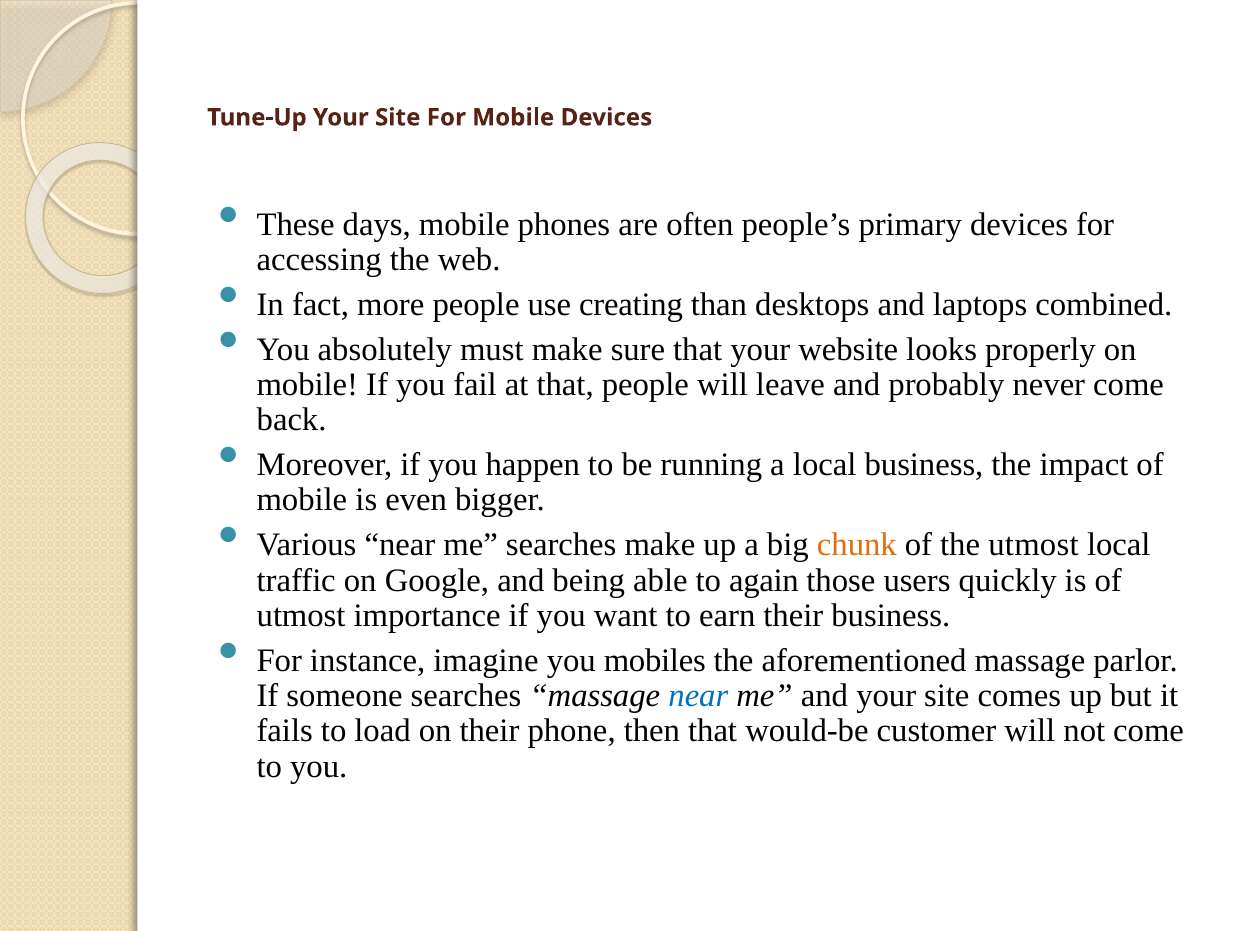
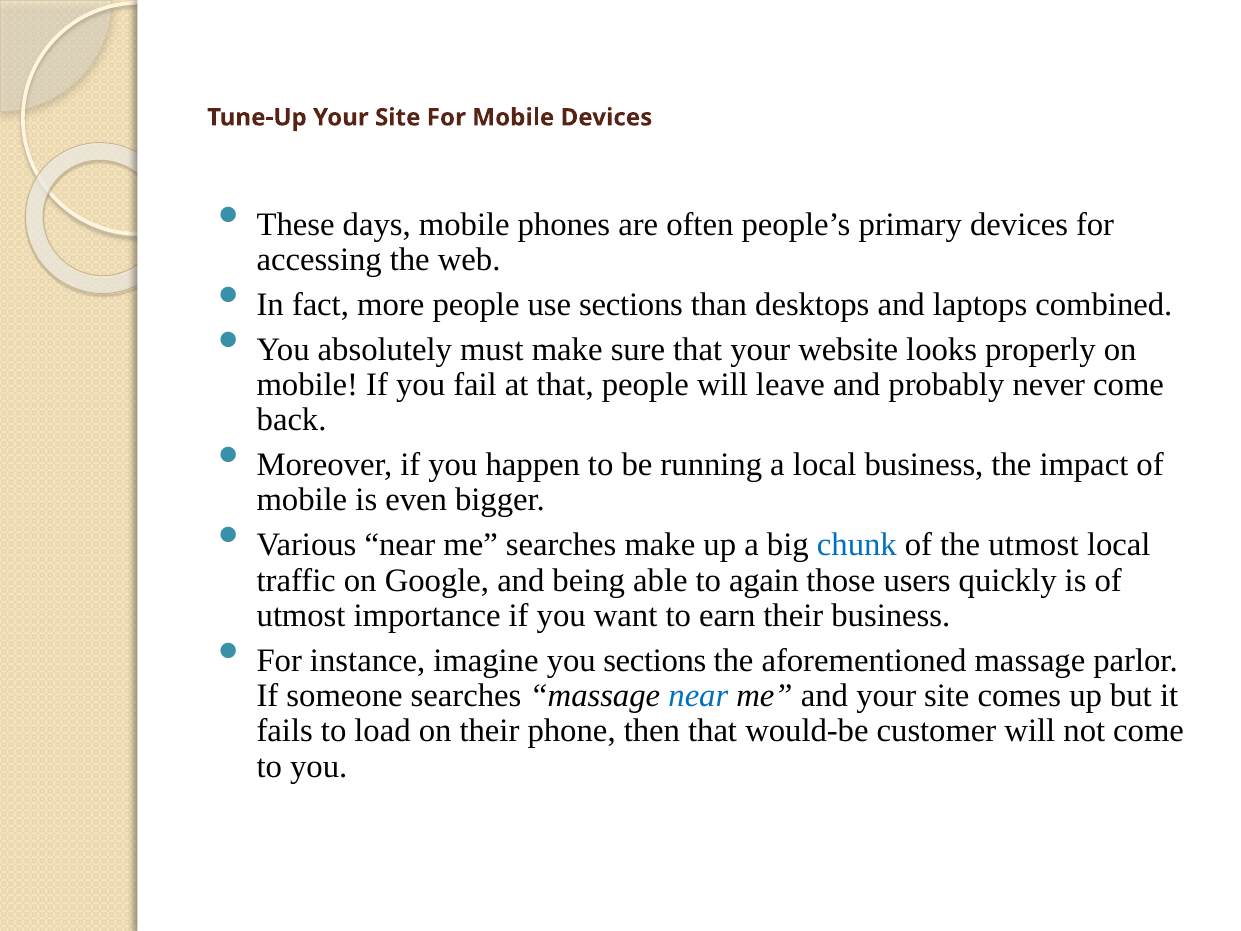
use creating: creating -> sections (631, 305)
chunk colour: orange -> blue (857, 545)
you mobiles: mobiles -> sections (655, 660)
